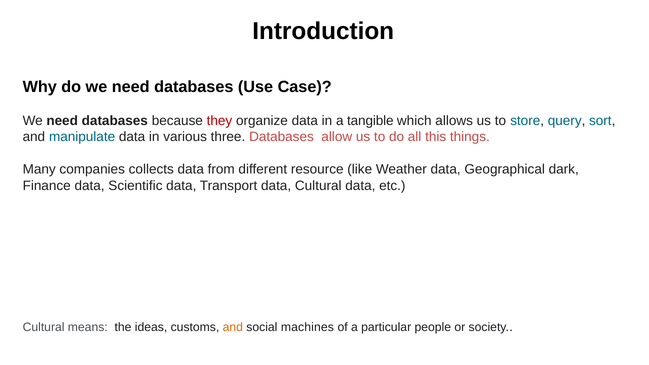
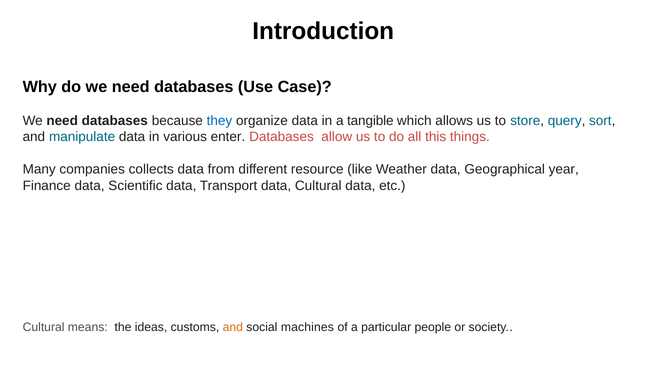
they colour: red -> blue (219, 121)
three: three -> enter (228, 137)
dark: dark -> year (564, 169)
